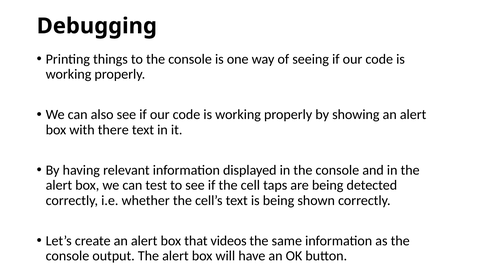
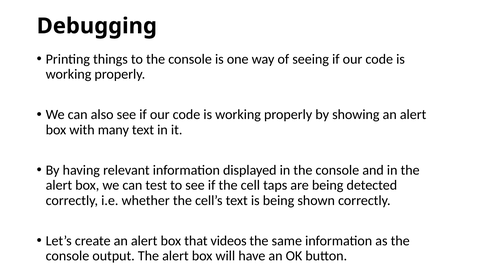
there: there -> many (113, 130)
